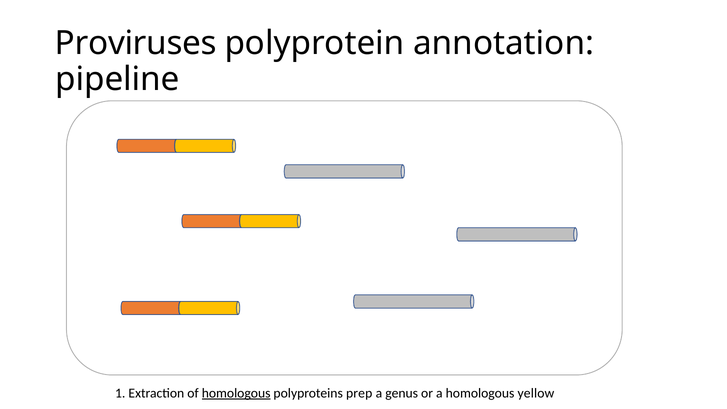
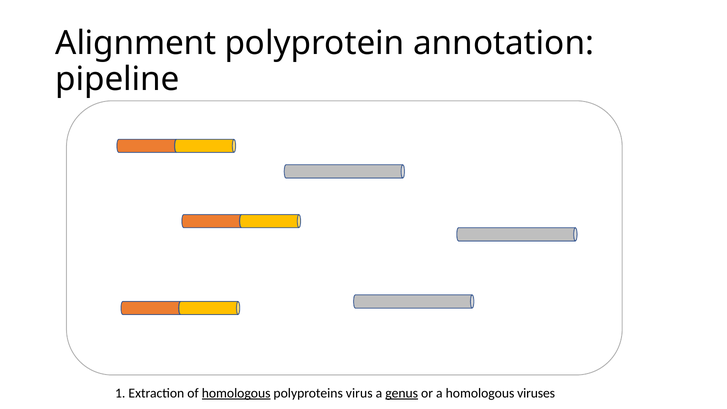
Proviruses: Proviruses -> Alignment (136, 43)
prep: prep -> virus (359, 393)
genus underline: none -> present (402, 393)
yellow: yellow -> viruses (536, 393)
